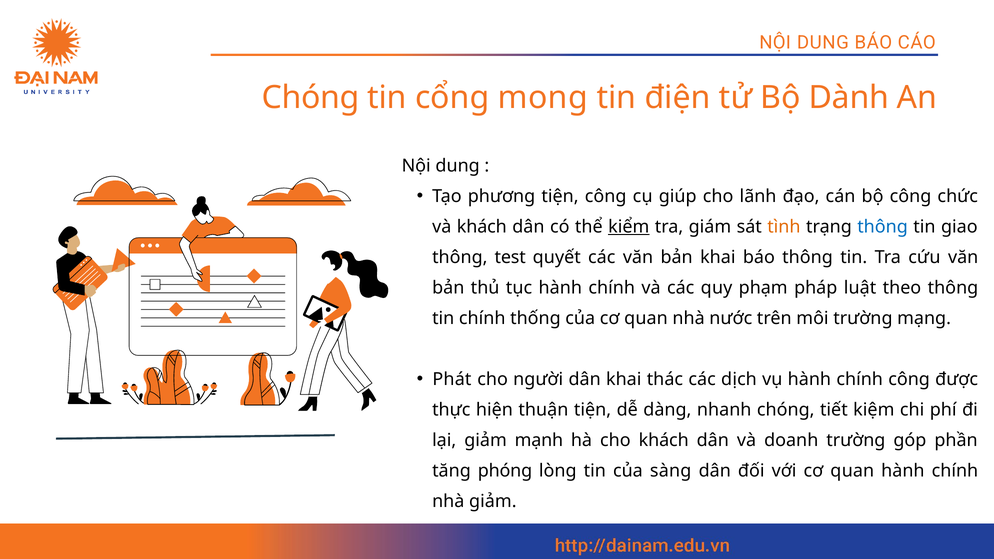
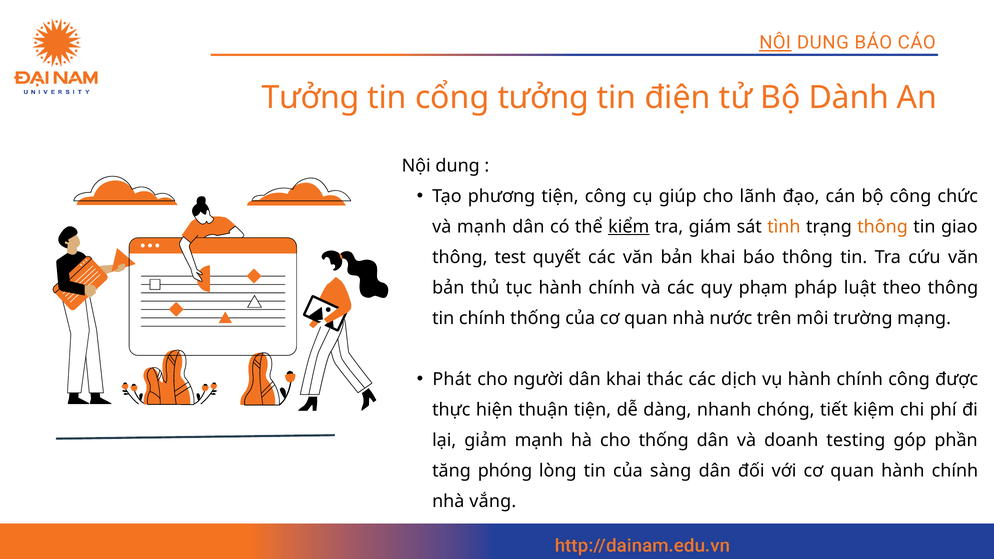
NỘI underline: none -> present (775, 43)
Chóng: Chóng -> Tưởng (311, 98)
cổng mong: mong -> tưởng (543, 98)
và khách: khách -> mạnh (482, 227)
thông colour: blue -> orange (883, 227)
cho khách: khách -> thống (664, 440)
doanh trường: trường -> testing (856, 440)
nhà giảm: giảm -> vắng (493, 501)
